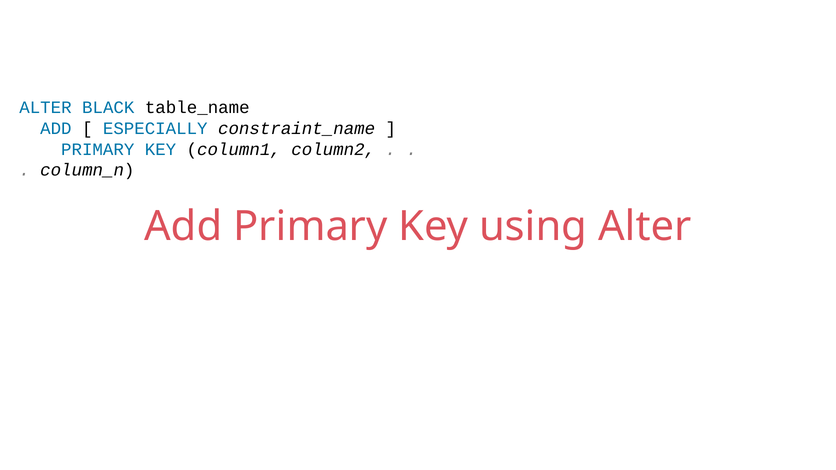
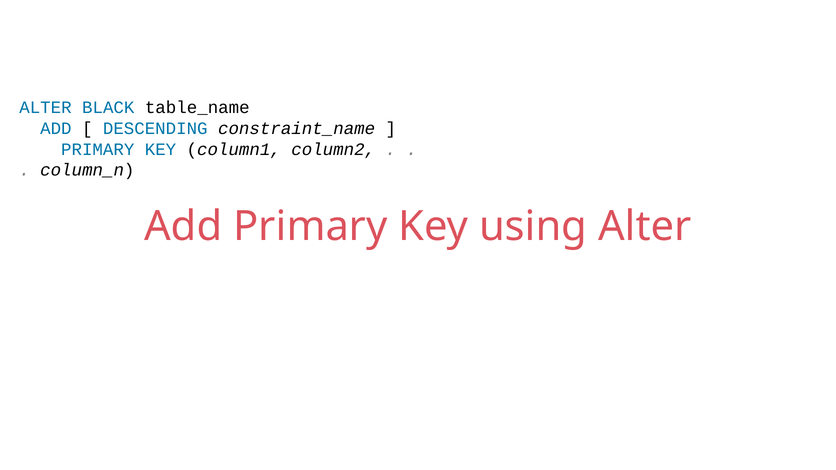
ESPECIALLY: ESPECIALLY -> DESCENDING (155, 128)
